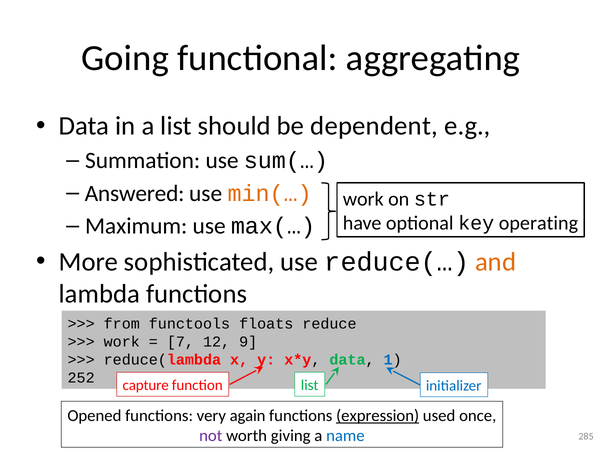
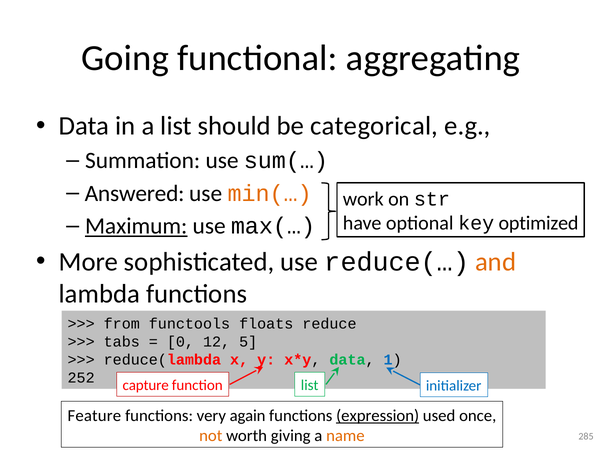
dependent: dependent -> categorical (374, 126)
Maximum underline: none -> present (136, 226)
operating: operating -> optimized (539, 224)
work: work -> tabs (122, 342)
7: 7 -> 0 (180, 342)
9: 9 -> 5 (248, 342)
Opened: Opened -> Feature (94, 416)
not colour: purple -> orange (211, 436)
name colour: blue -> orange (345, 436)
